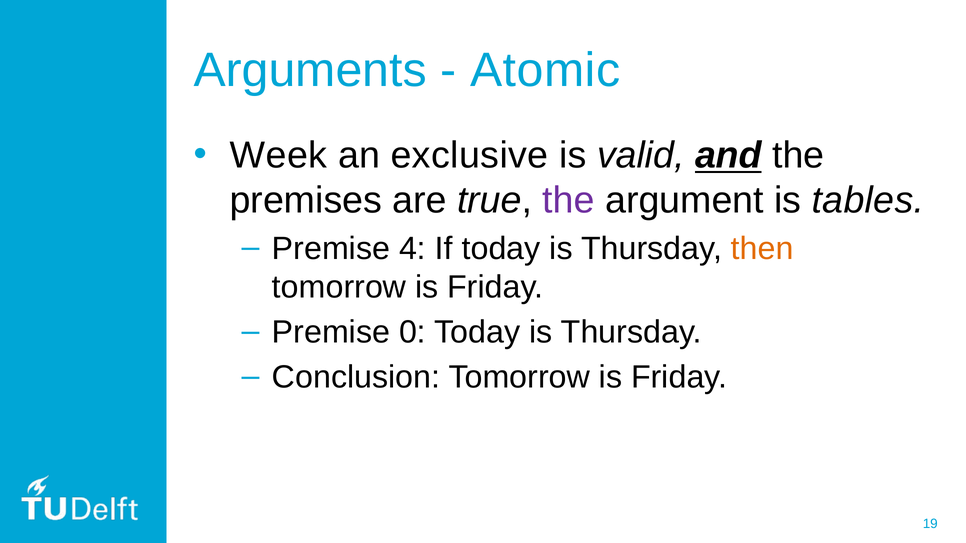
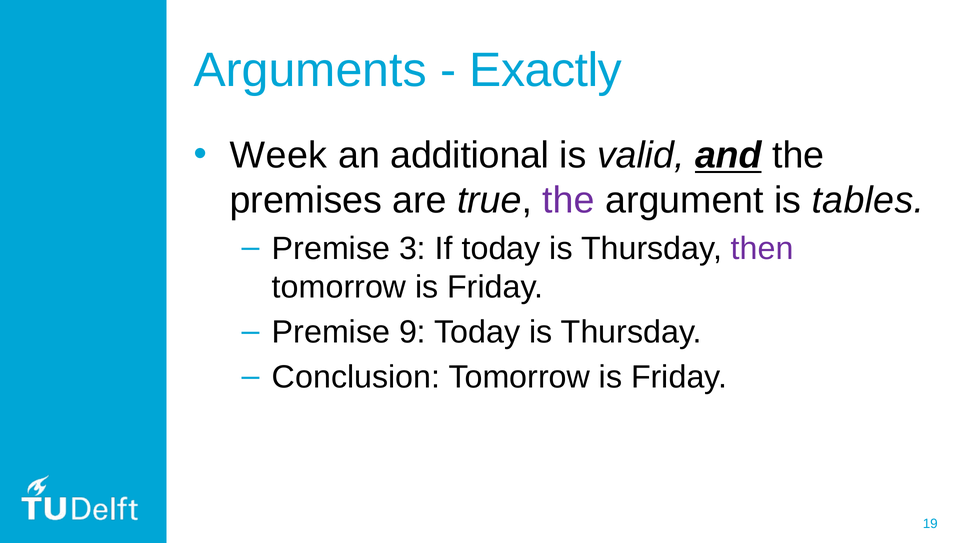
Atomic: Atomic -> Exactly (546, 70)
exclusive: exclusive -> additional (470, 156)
4: 4 -> 3 (412, 249)
then colour: orange -> purple (762, 249)
0: 0 -> 9 (412, 332)
